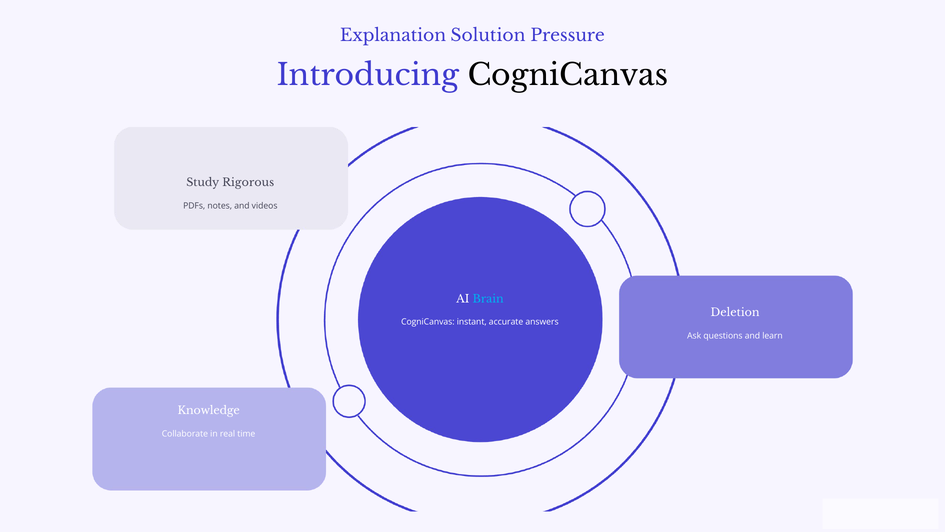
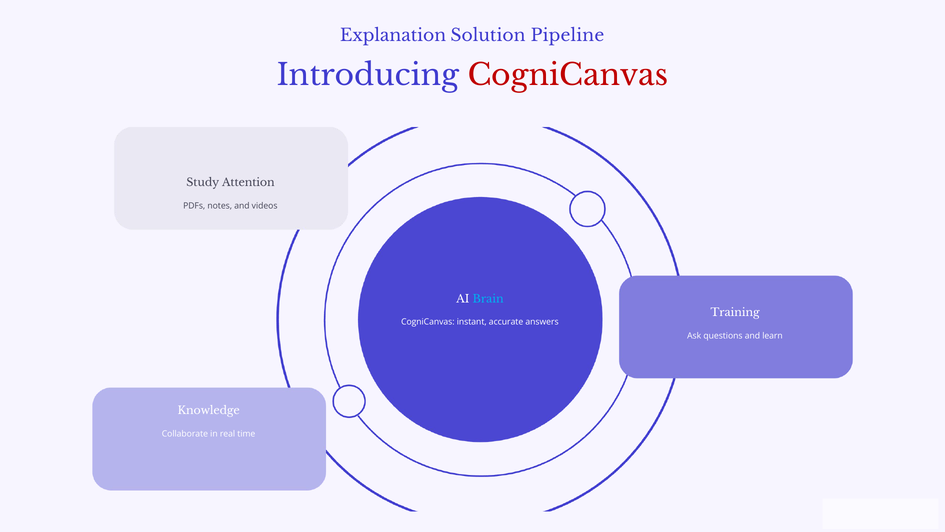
Pressure: Pressure -> Pipeline (567, 36)
CogniCanvas colour: black -> red (568, 75)
Rigorous: Rigorous -> Attention (248, 183)
Deletion: Deletion -> Training (735, 313)
